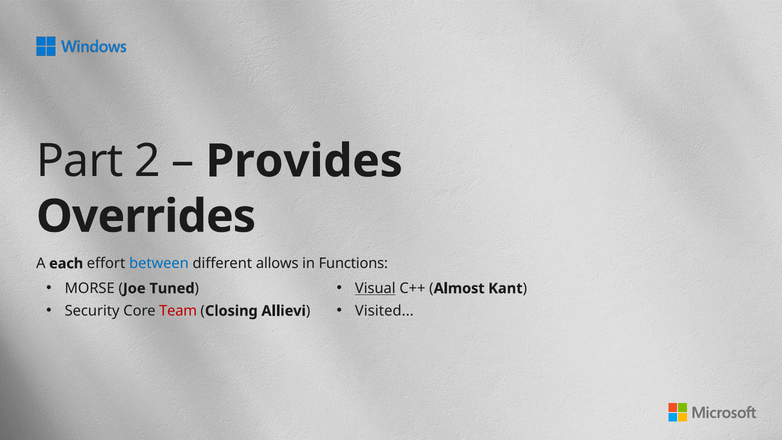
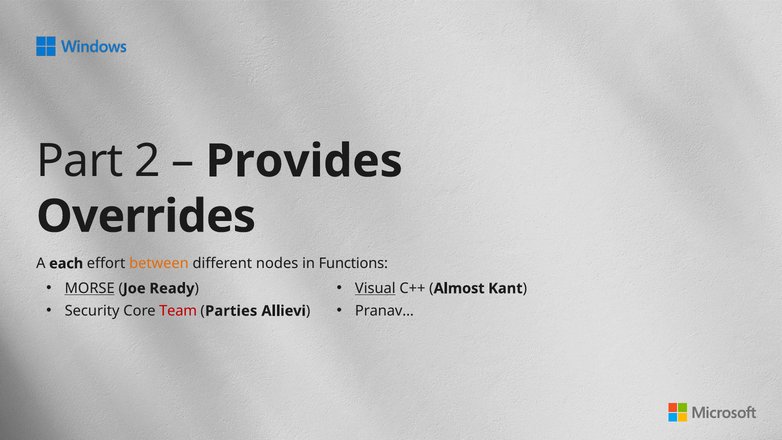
between colour: blue -> orange (159, 263)
allows: allows -> nodes (277, 263)
MORSE underline: none -> present (90, 288)
Tuned: Tuned -> Ready (172, 288)
Closing: Closing -> Parties (231, 311)
Visited: Visited -> Pranav (384, 311)
